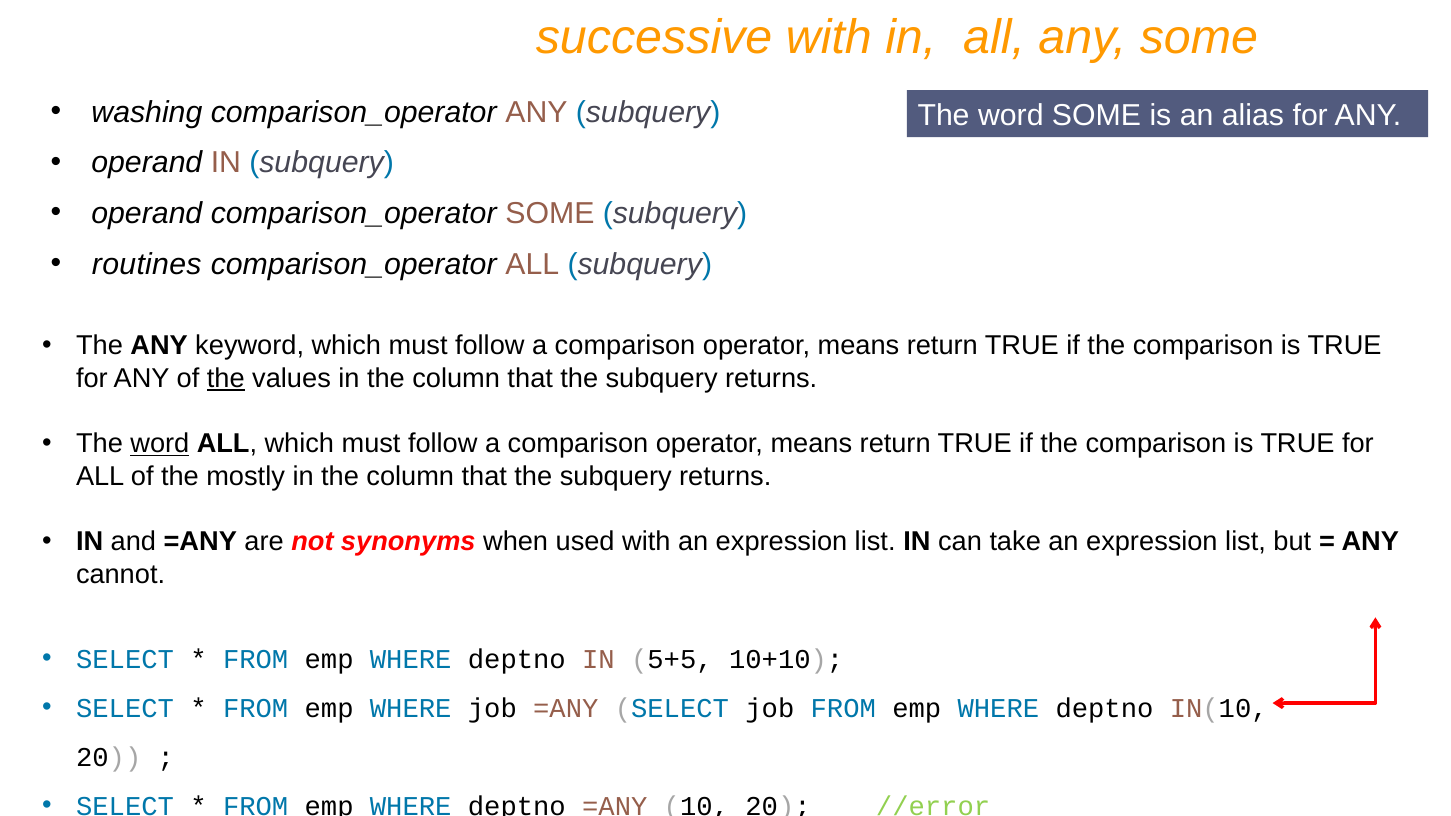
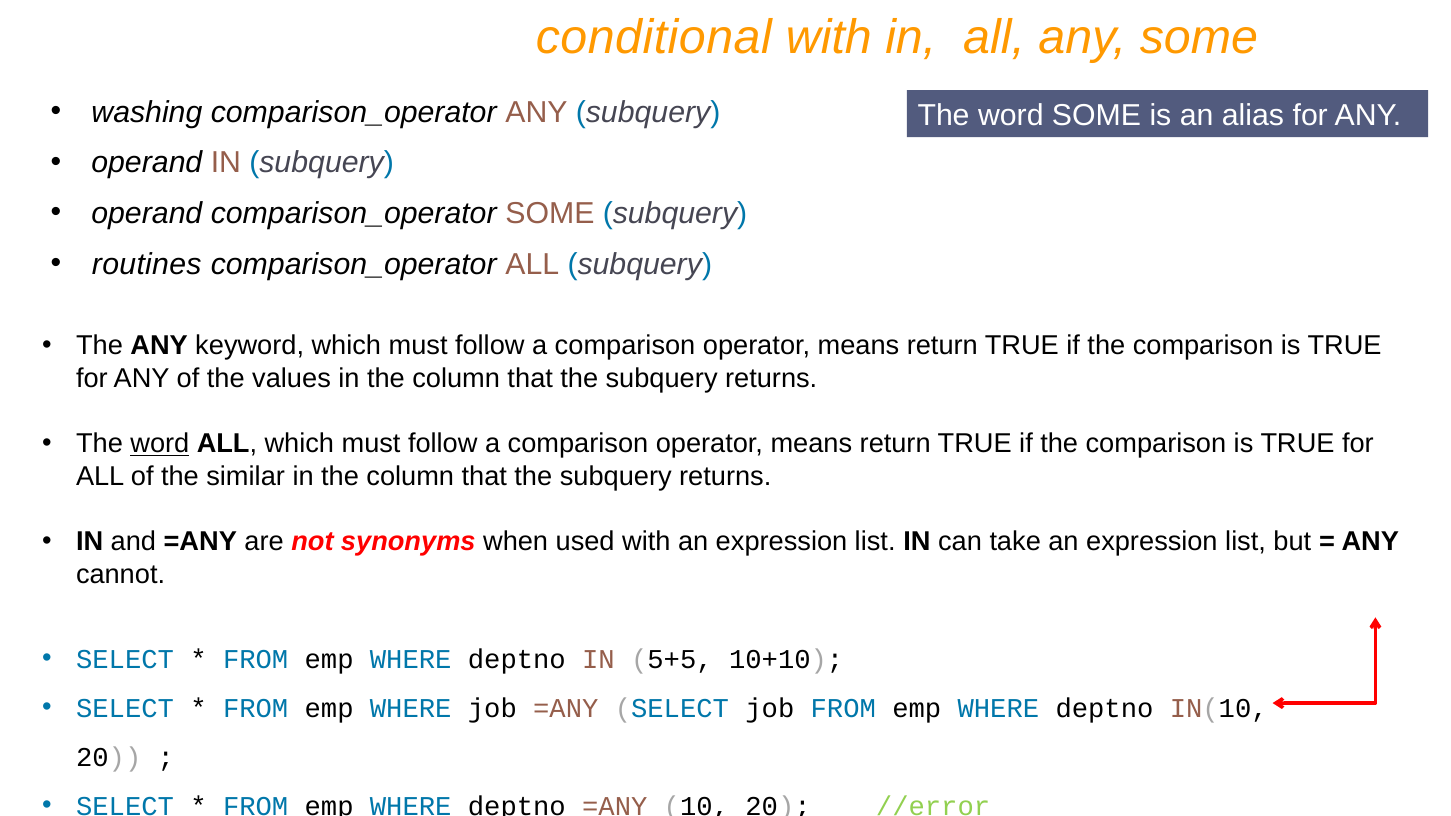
successive: successive -> conditional (654, 38)
the underline: present -> none (226, 379)
mostly: mostly -> similar (246, 477)
